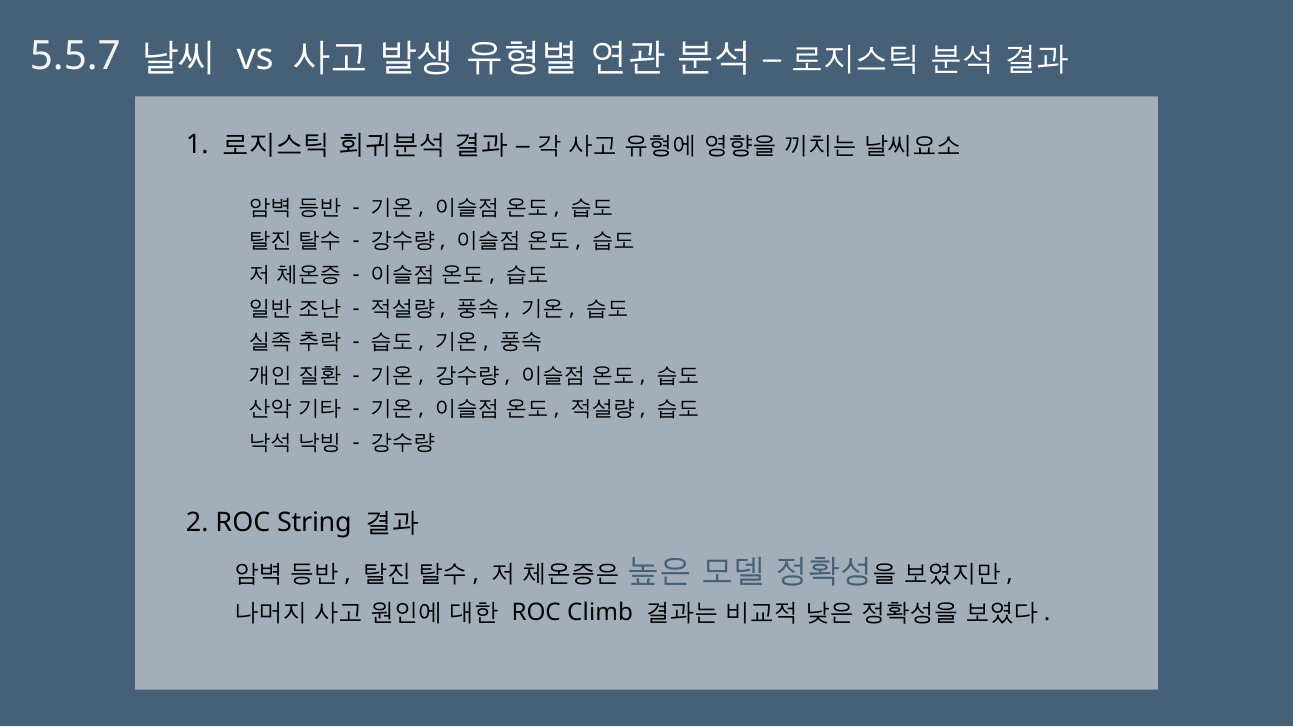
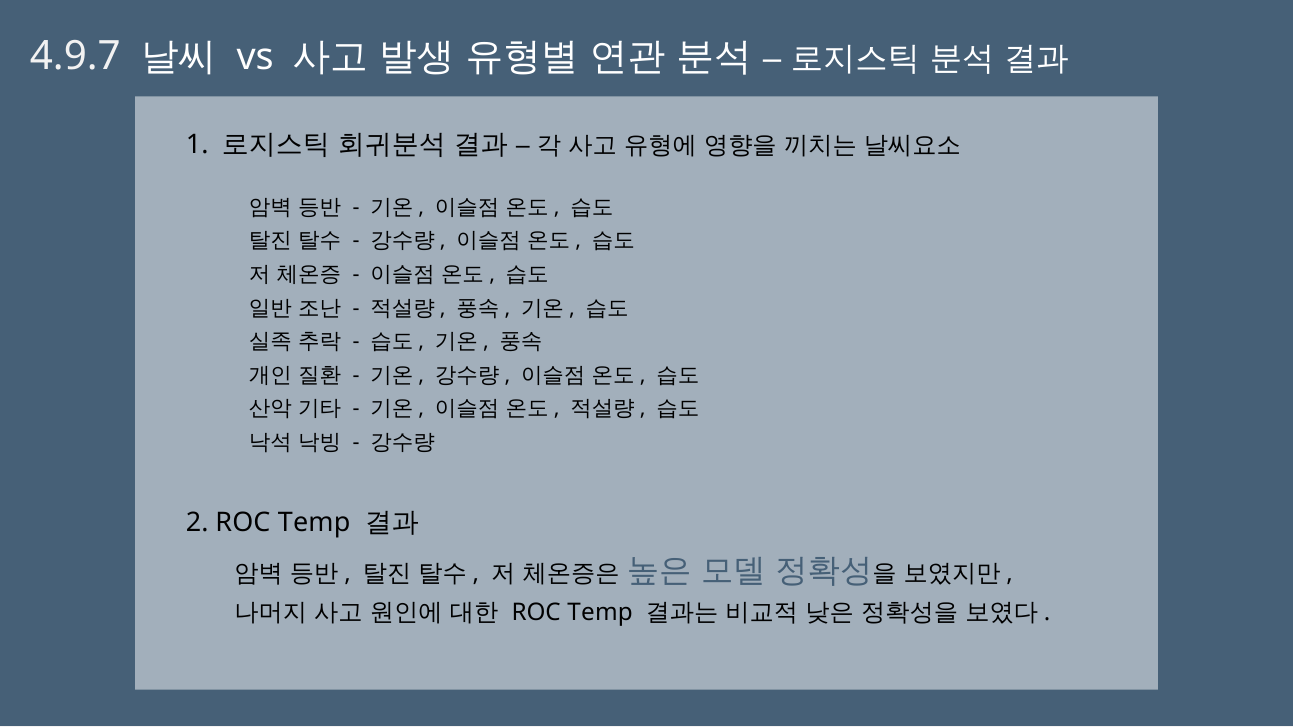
5.5.7: 5.5.7 -> 4.9.7 (75, 57)
2 ROC String: String -> Temp (314, 523)
Climb: Climb -> Temp (600, 613)
